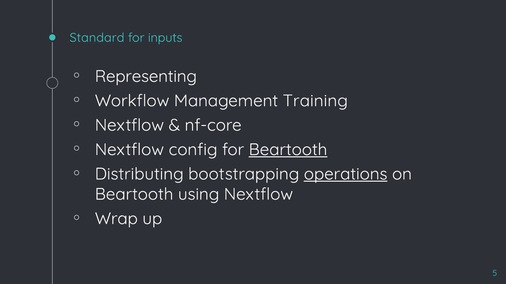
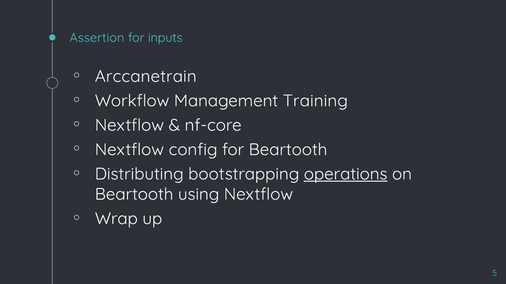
Standard: Standard -> Assertion (97, 38)
Representing: Representing -> Arccanetrain (146, 77)
Beartooth underline: present -> none (288, 150)
